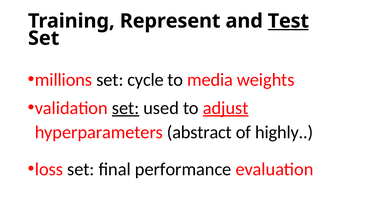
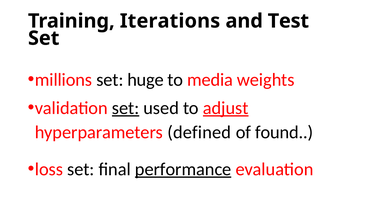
Represent: Represent -> Iterations (170, 21)
Test underline: present -> none (288, 21)
cycle: cycle -> huge (146, 80)
abstract: abstract -> defined (199, 132)
highly: highly -> found (284, 132)
performance underline: none -> present (183, 169)
